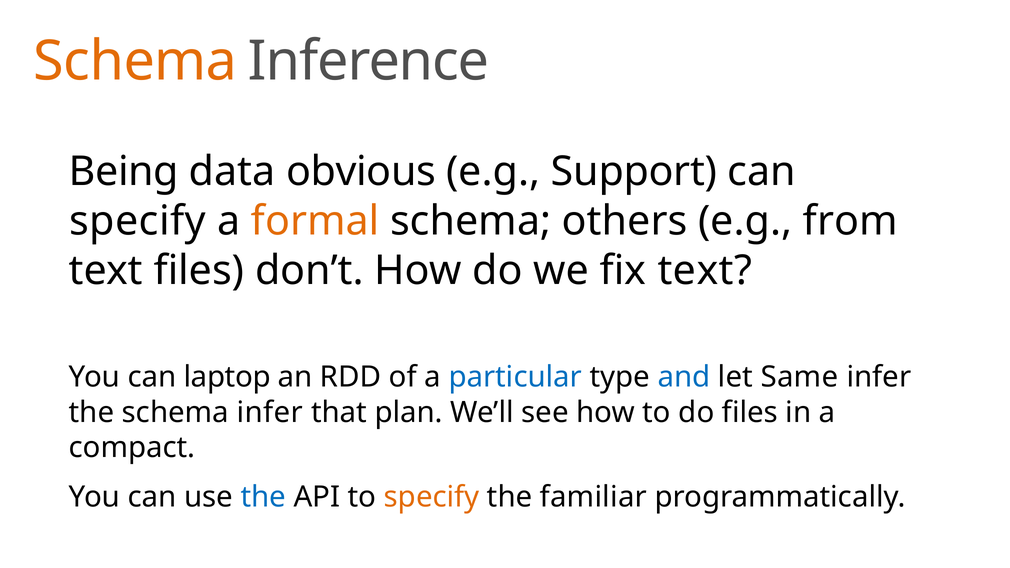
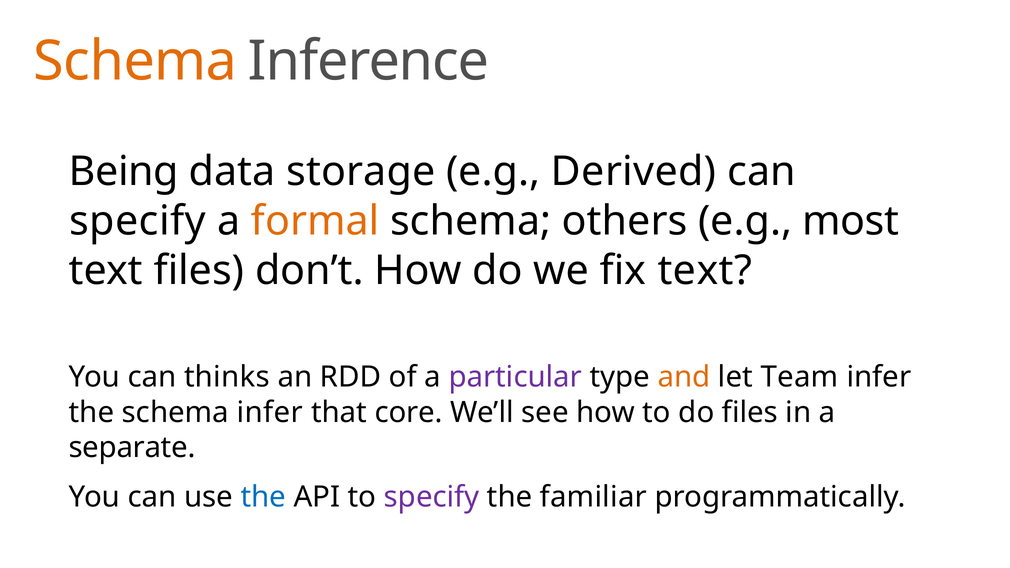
obvious: obvious -> storage (361, 172)
Support: Support -> Derived (634, 172)
from: from -> most (851, 221)
laptop: laptop -> thinks (227, 377)
particular colour: blue -> purple (515, 377)
and colour: blue -> orange (684, 377)
Same: Same -> Team (800, 377)
plan: plan -> core (409, 412)
compact: compact -> separate (132, 448)
specify colour: orange -> purple (432, 497)
